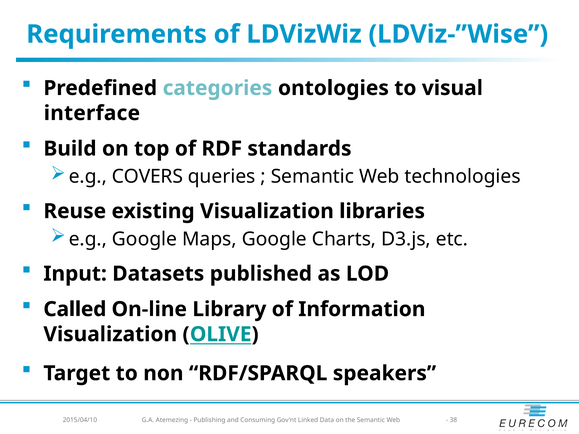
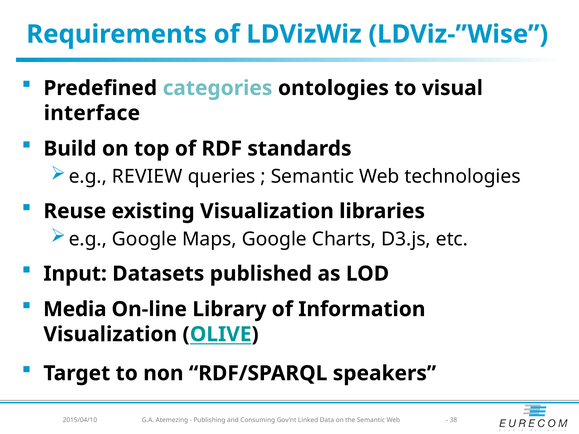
COVERS: COVERS -> REVIEW (147, 177)
Called: Called -> Media (75, 309)
